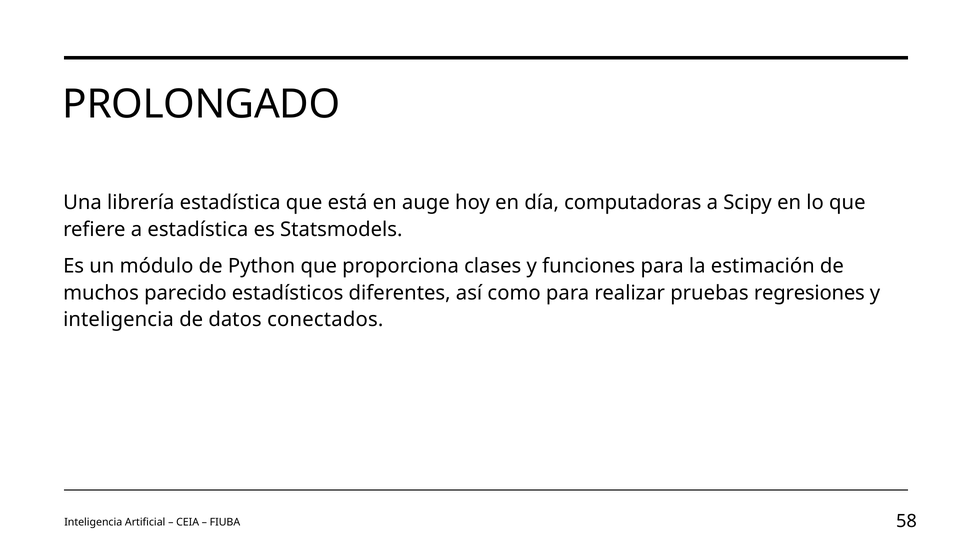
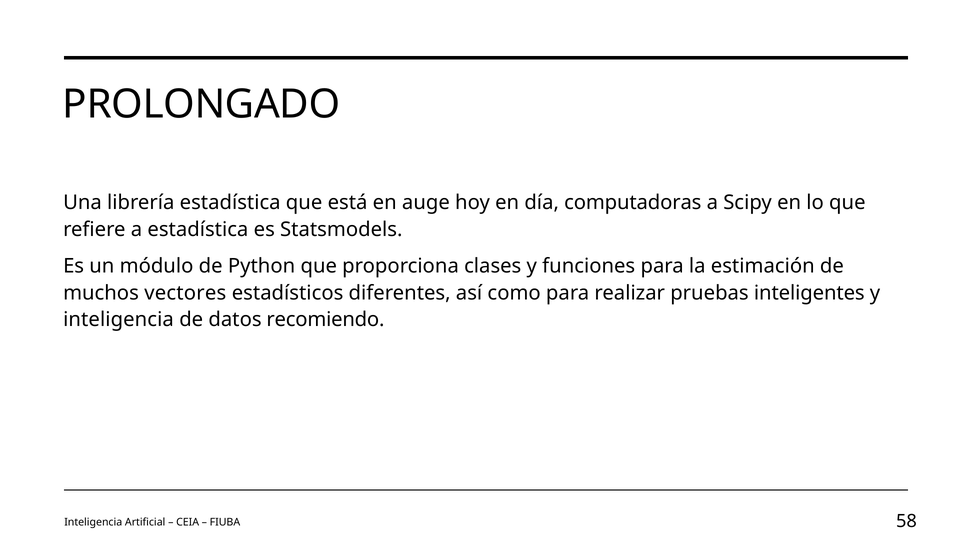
parecido: parecido -> vectores (185, 293)
regresiones: regresiones -> inteligentes (809, 293)
conectados: conectados -> recomiendo (325, 320)
